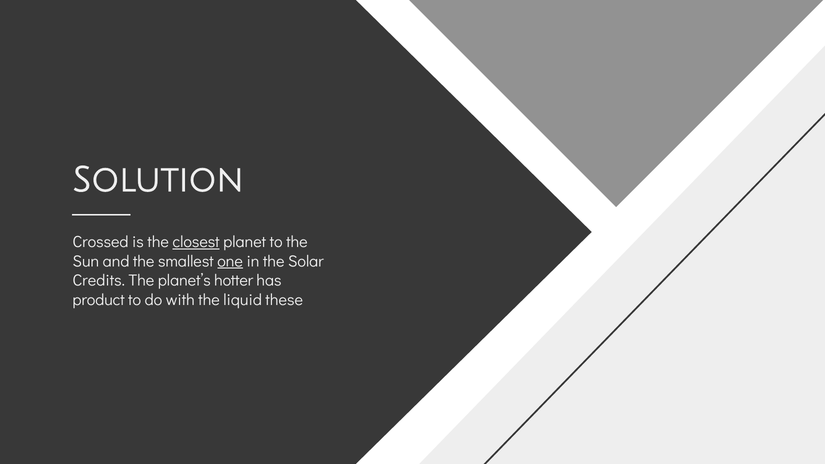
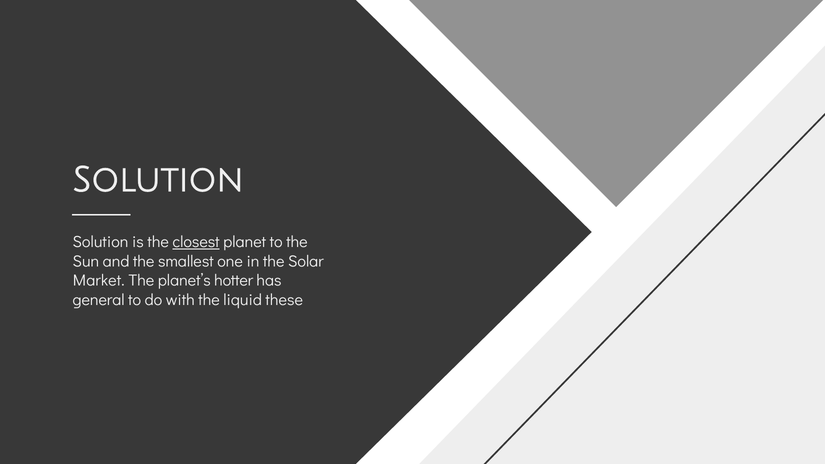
Crossed: Crossed -> Solution (101, 242)
one underline: present -> none (230, 261)
Credits: Credits -> Market (99, 281)
product: product -> general (99, 300)
